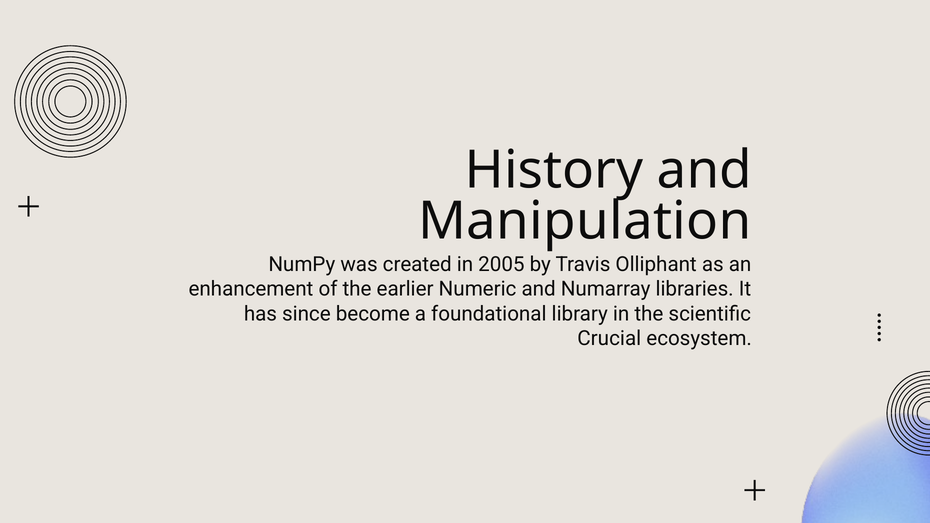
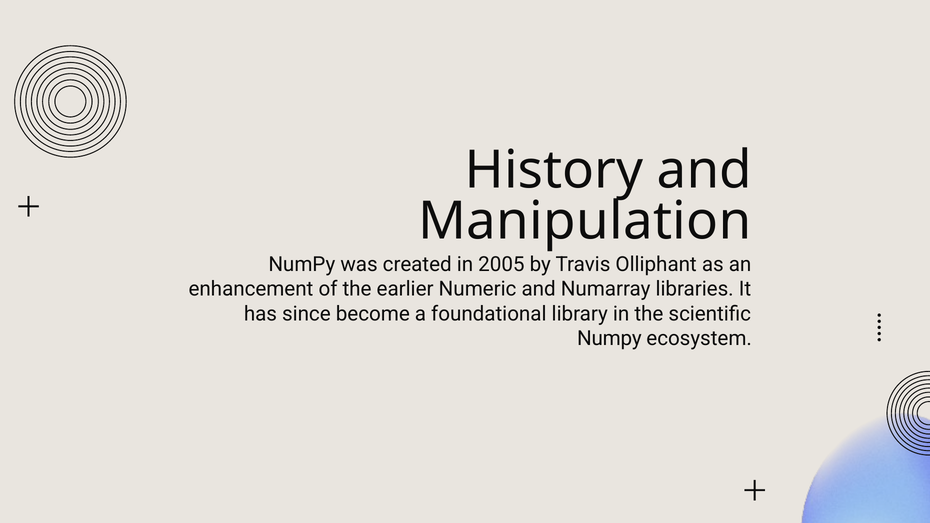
Crucial: Crucial -> Numpy (609, 339)
